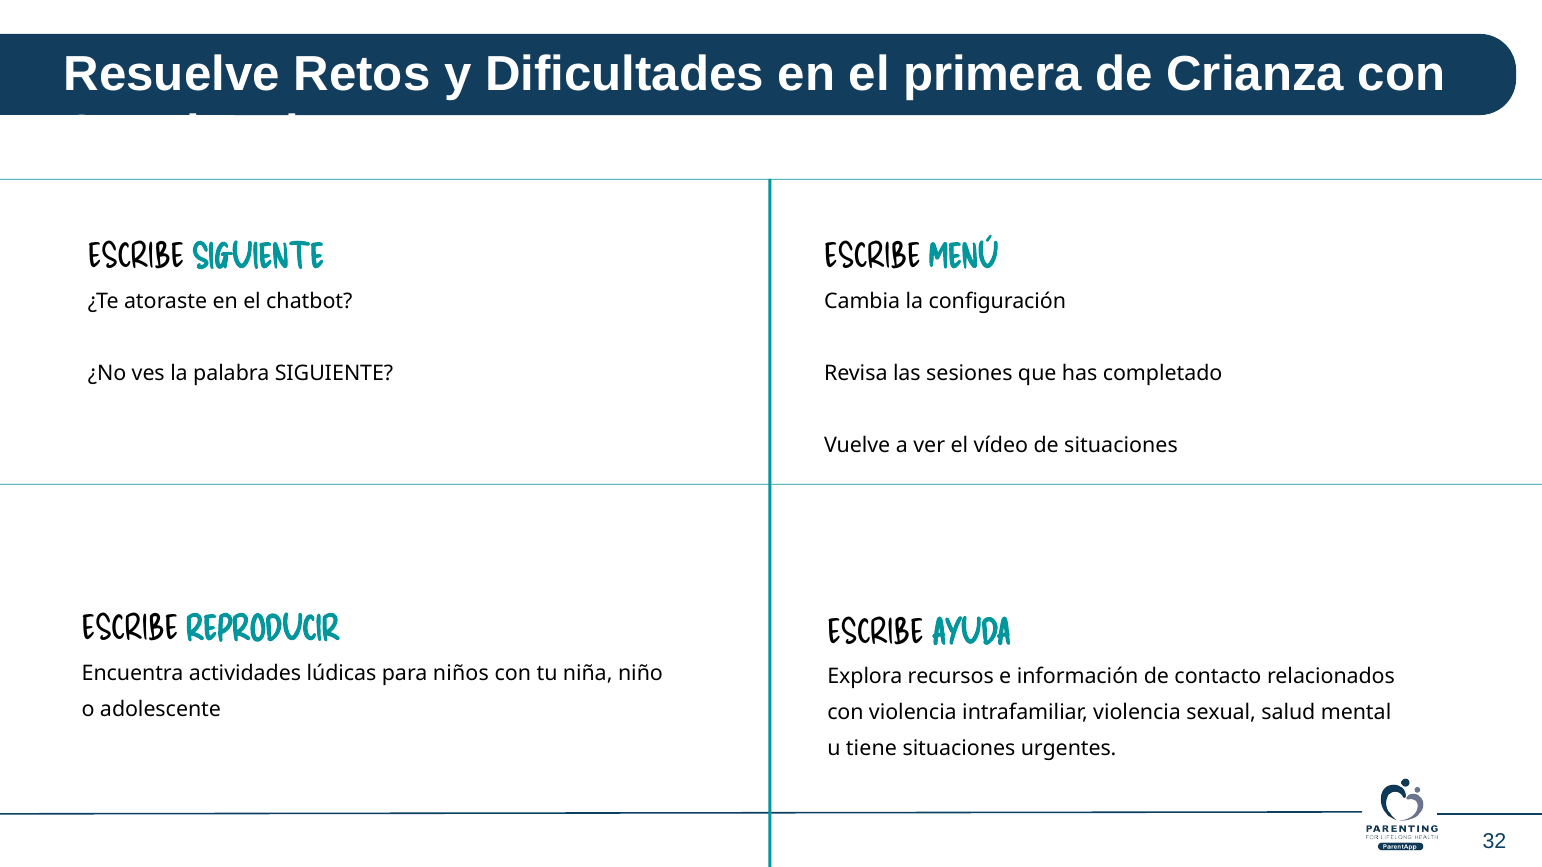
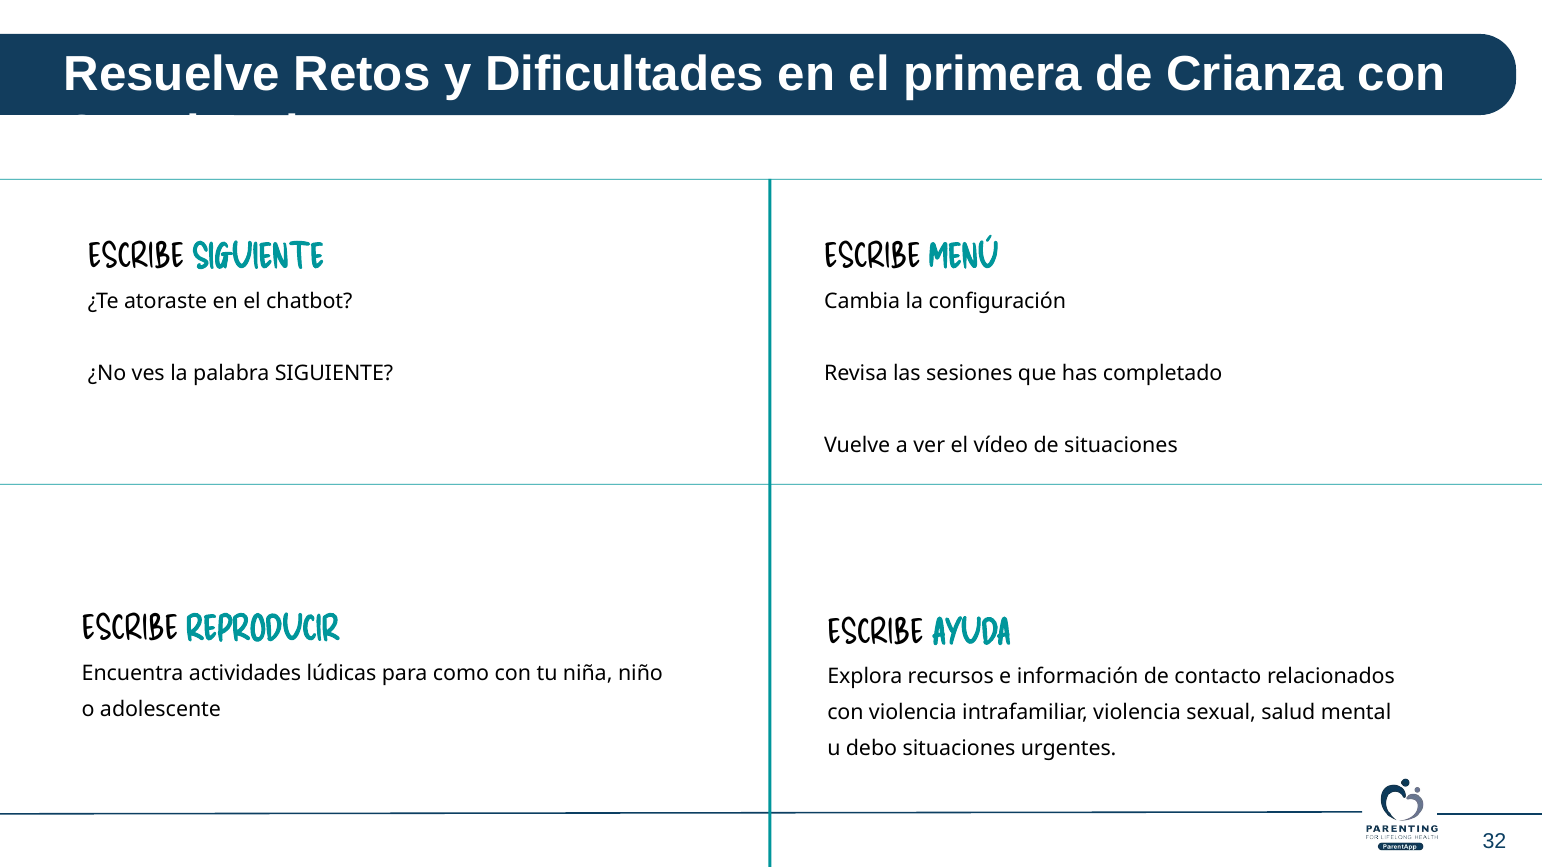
niños: niños -> como (461, 673)
tiene: tiene -> debo (871, 749)
